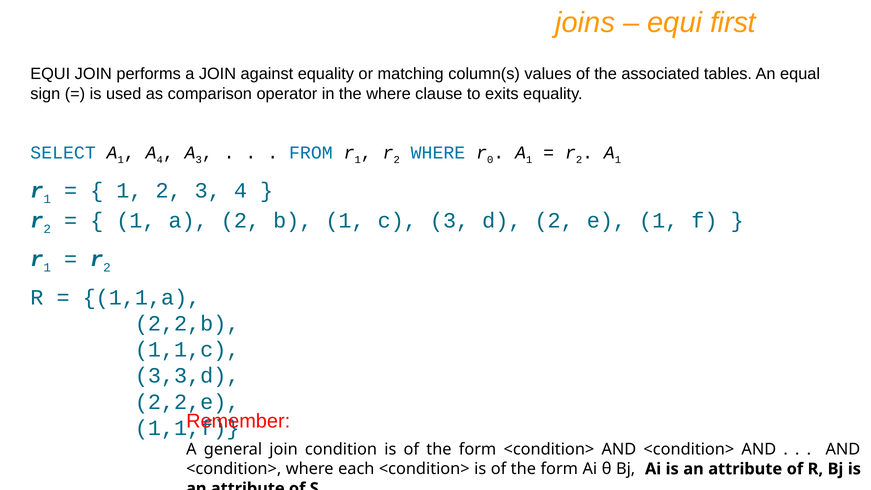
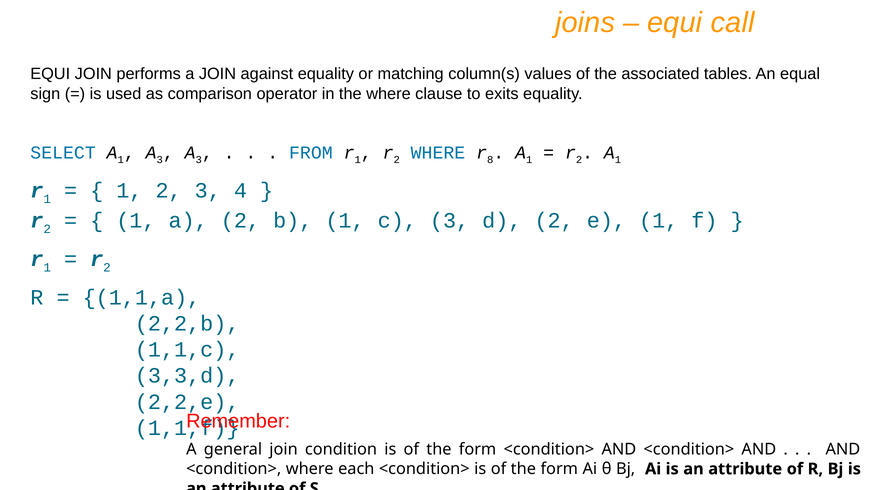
first: first -> call (733, 23)
4: 4 -> 3 (160, 160)
0: 0 -> 8 (490, 160)
